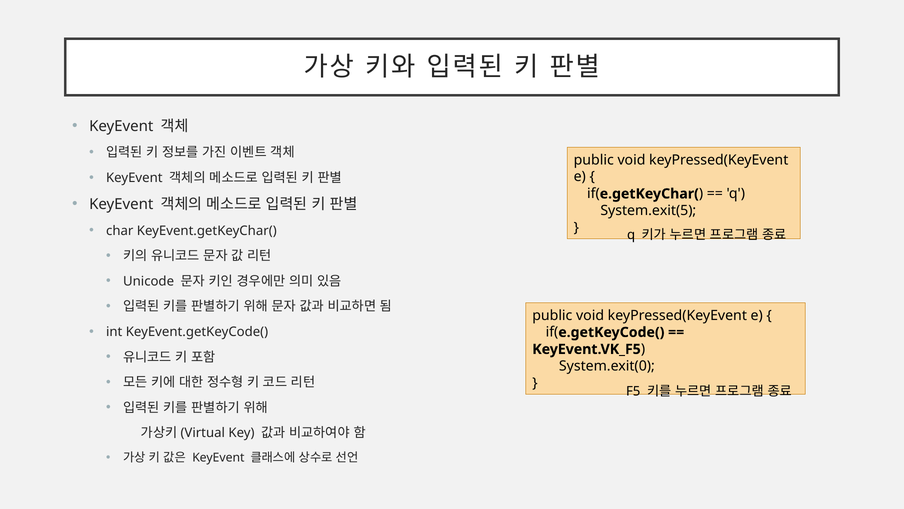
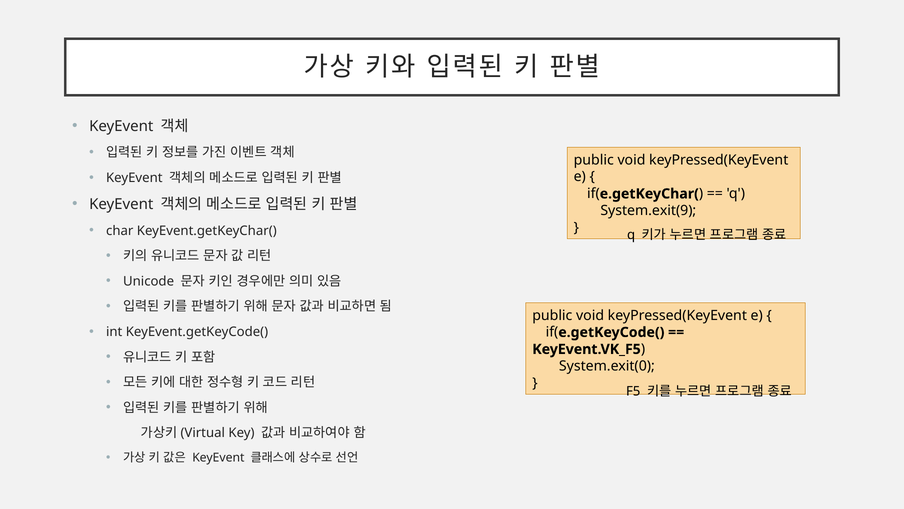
System.exit(5: System.exit(5 -> System.exit(9 (648, 211)
